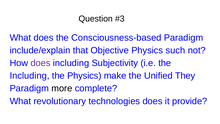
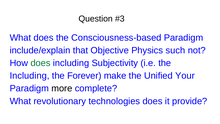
does colour: purple -> green (40, 63)
the Physics: Physics -> Forever (84, 76)
They: They -> Your (185, 76)
